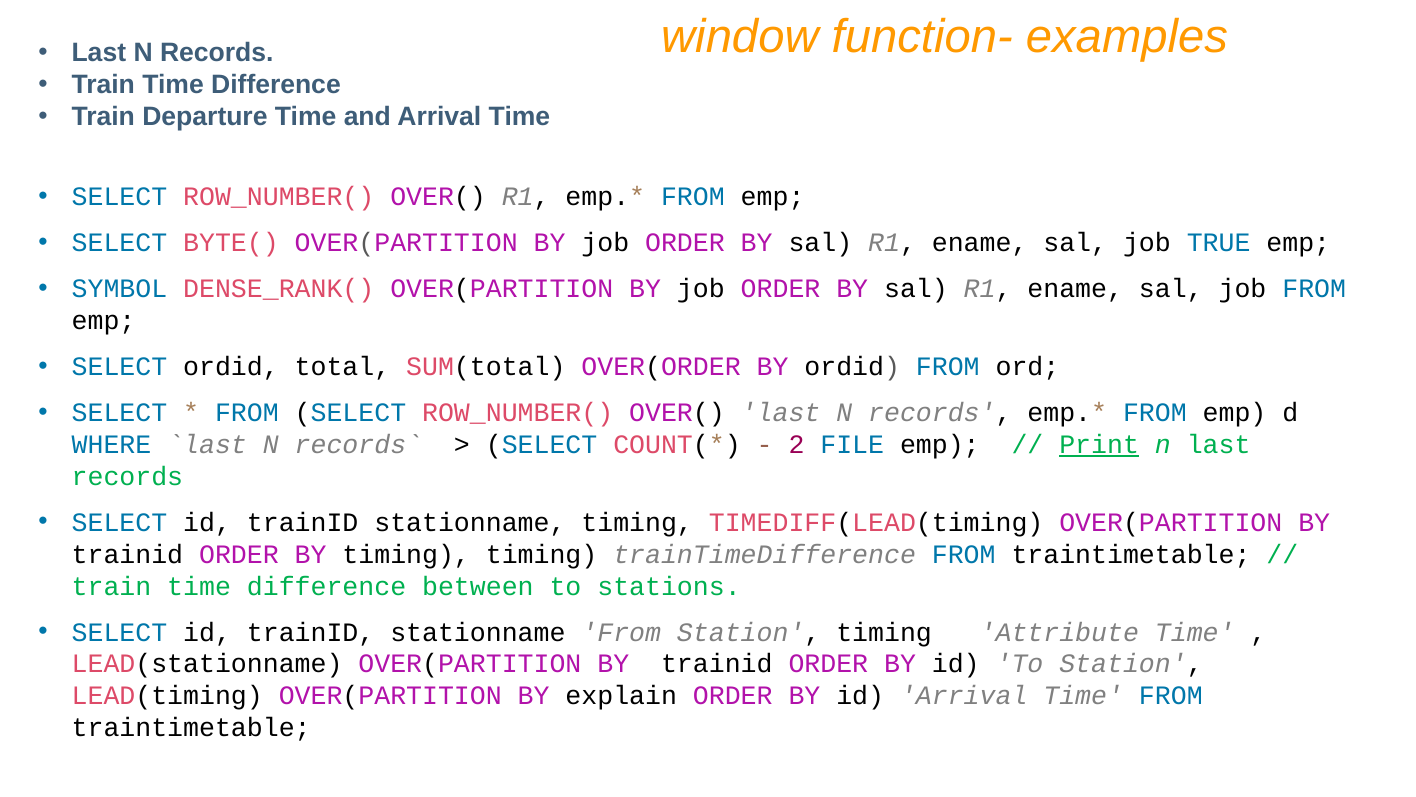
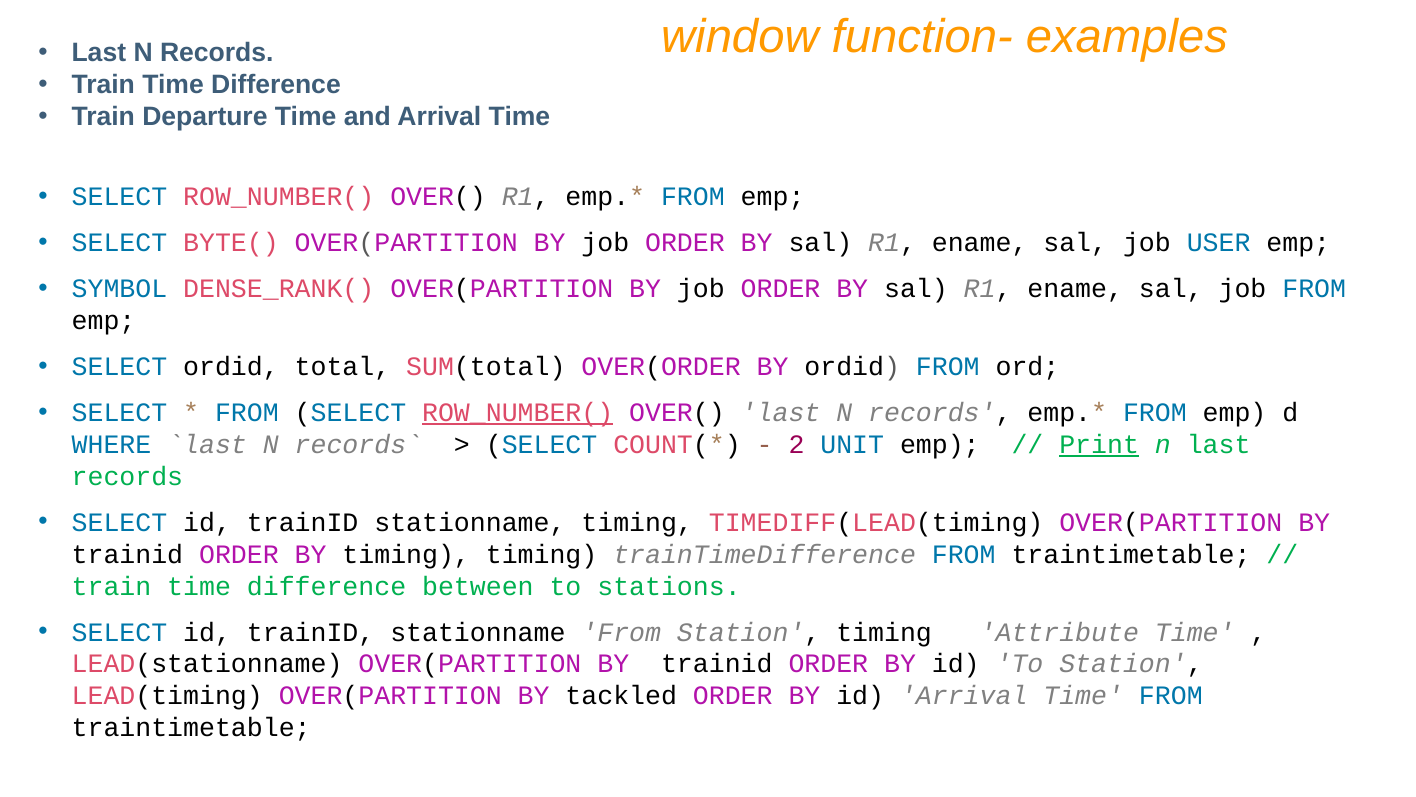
TRUE: TRUE -> USER (1219, 243)
ROW_NUMBER( underline: none -> present (518, 412)
FILE: FILE -> UNIT (852, 444)
explain: explain -> tackled (621, 696)
